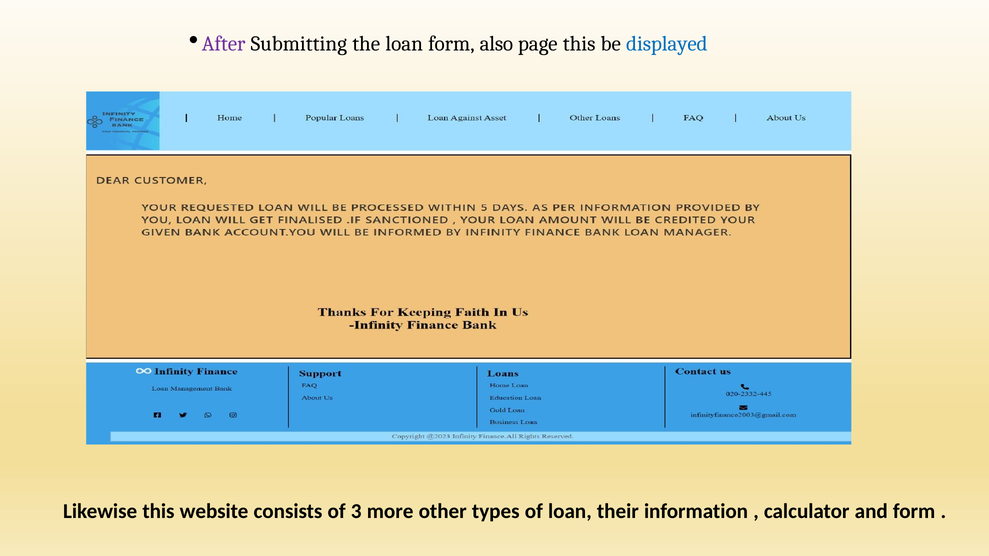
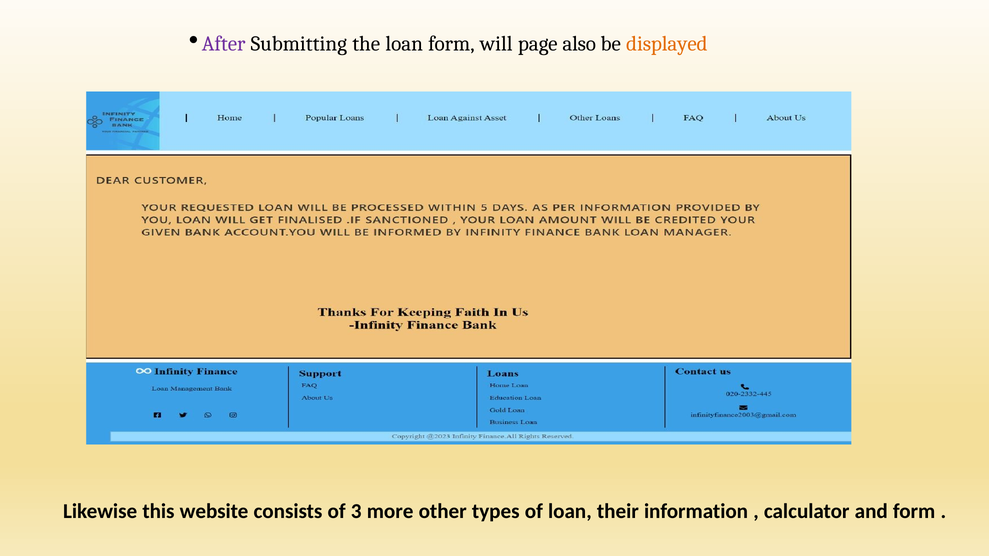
also: also -> will (496, 44)
page this: this -> also (579, 44)
displayed colour: blue -> orange (667, 44)
